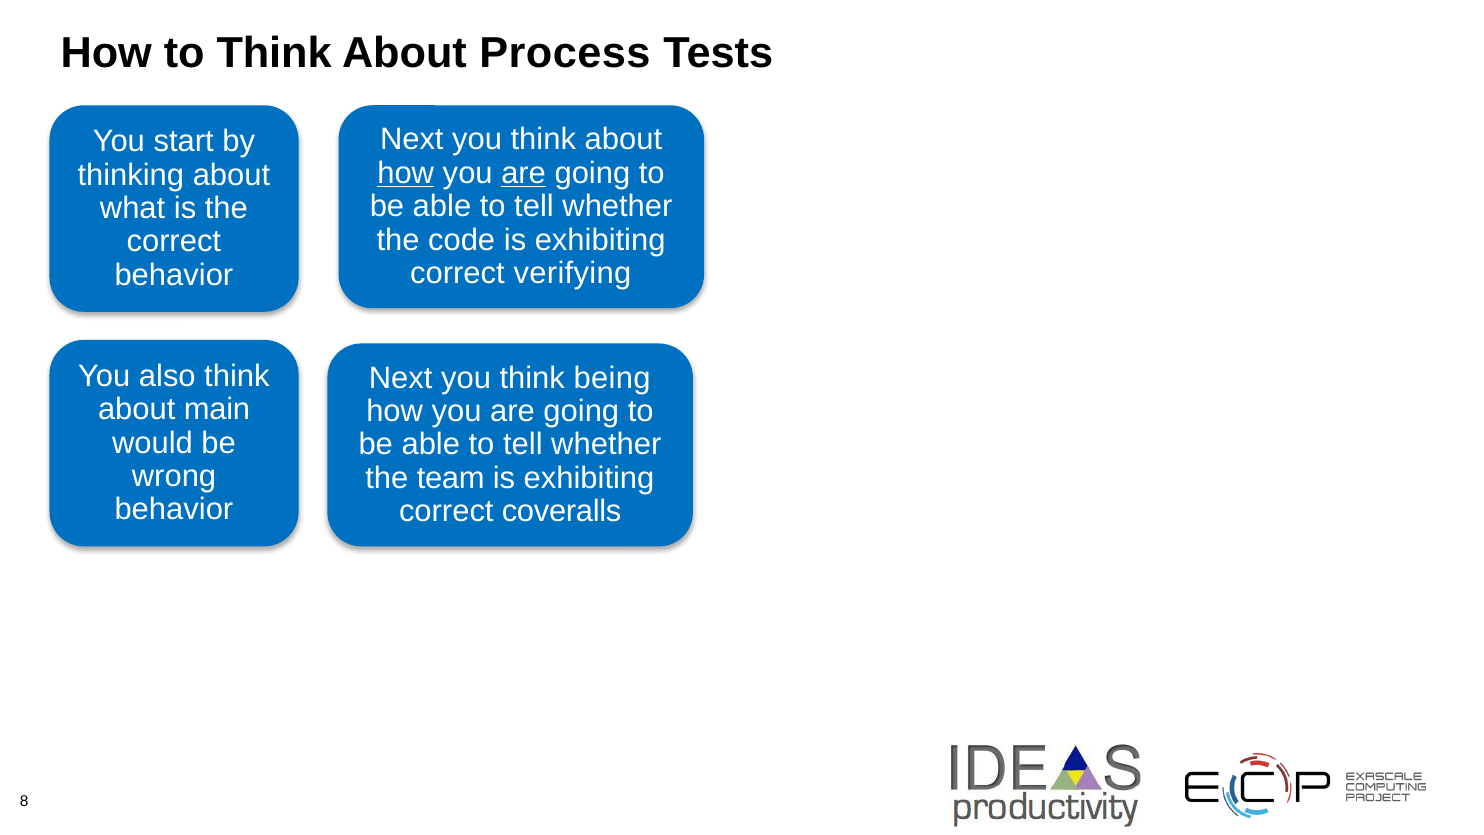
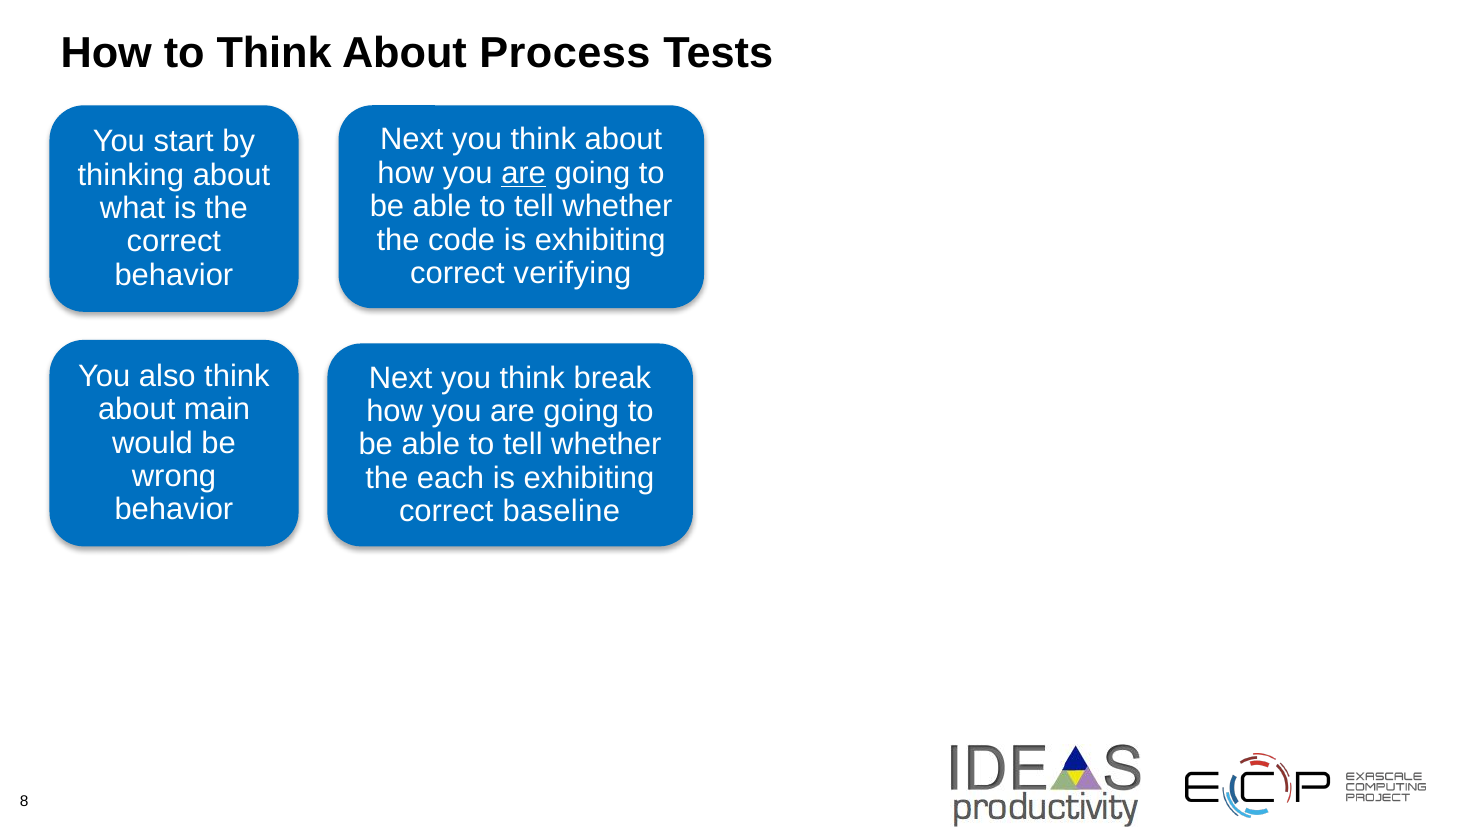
how underline: present -> none (406, 173)
being: being -> break (612, 378)
team: team -> each (451, 478)
coveralls: coveralls -> baseline (561, 511)
